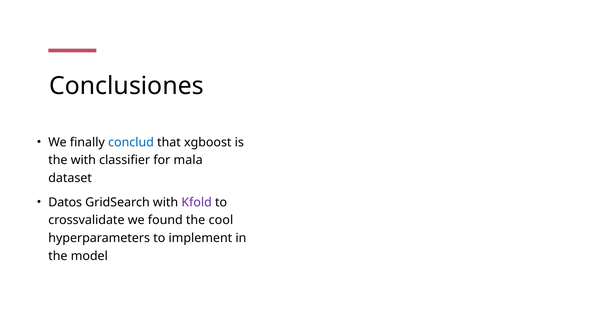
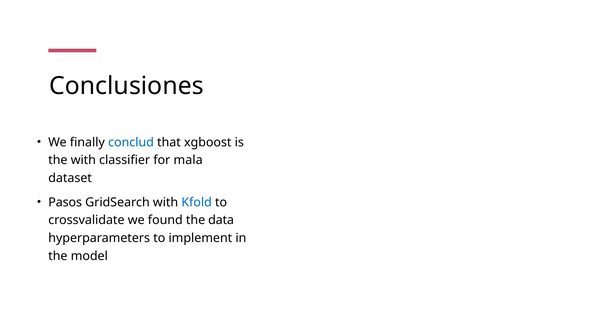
Datos: Datos -> Pasos (65, 202)
Kfold colour: purple -> blue (197, 202)
cool: cool -> data (221, 220)
